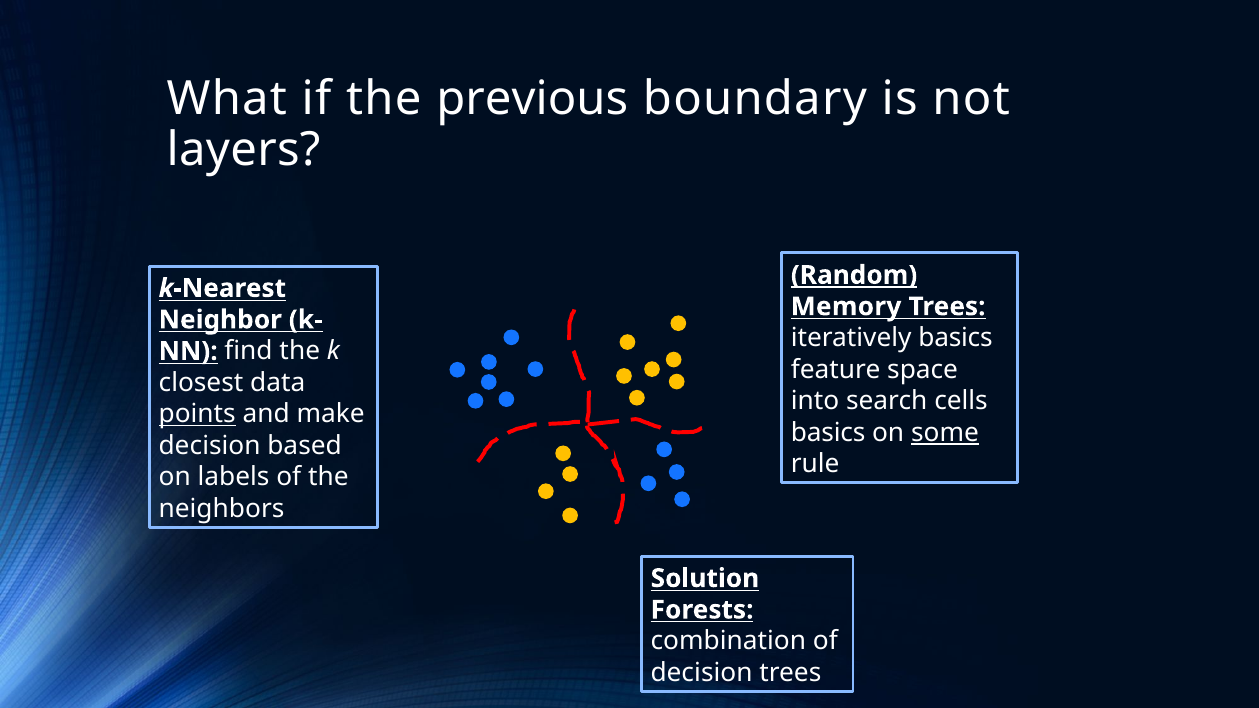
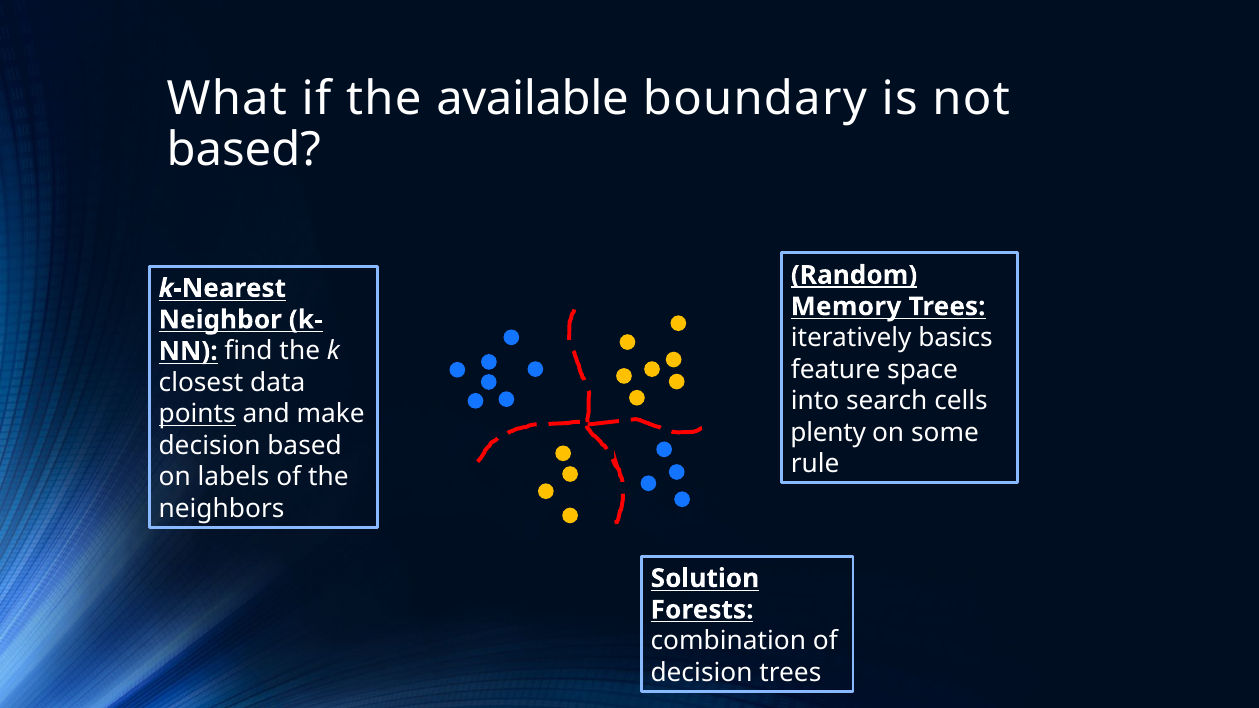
previous: previous -> available (533, 99)
layers: layers -> based (244, 150)
basics: basics -> plenty (828, 433)
some underline: present -> none (945, 433)
